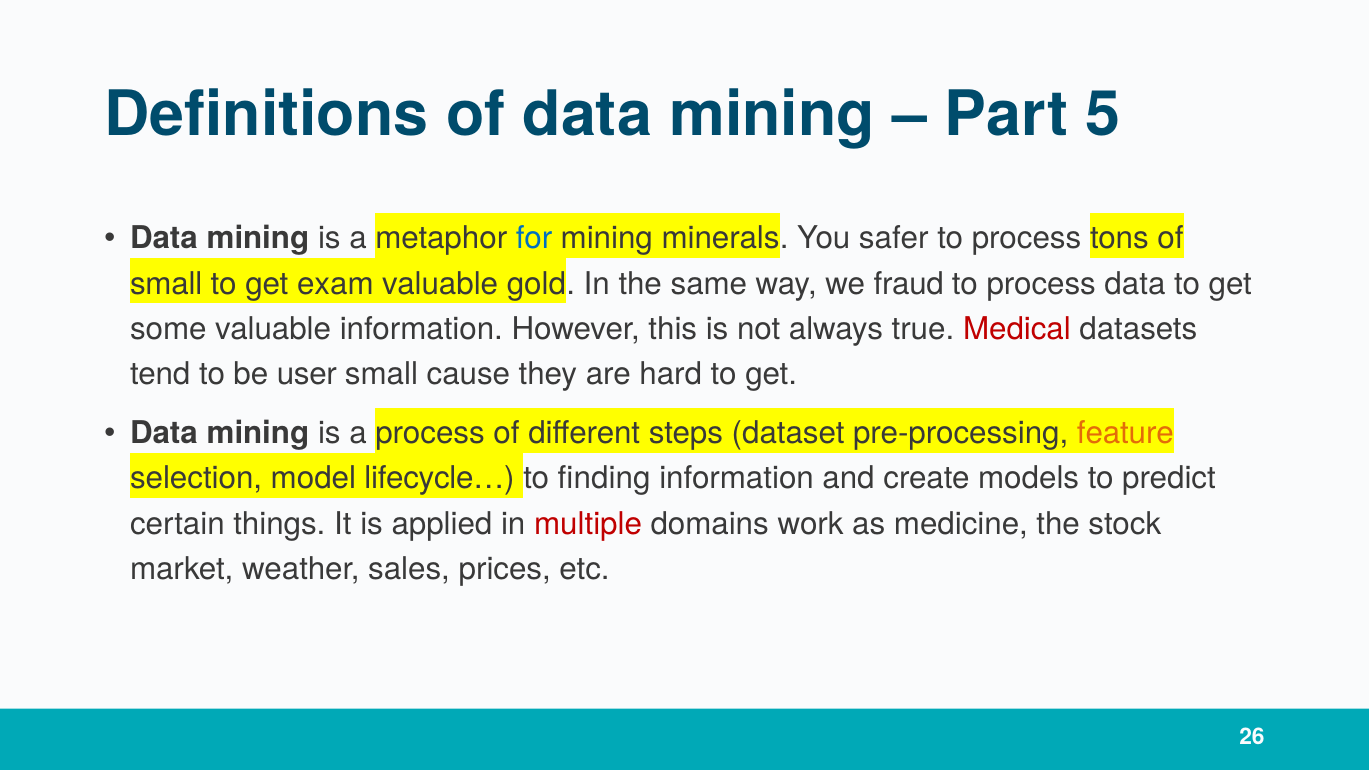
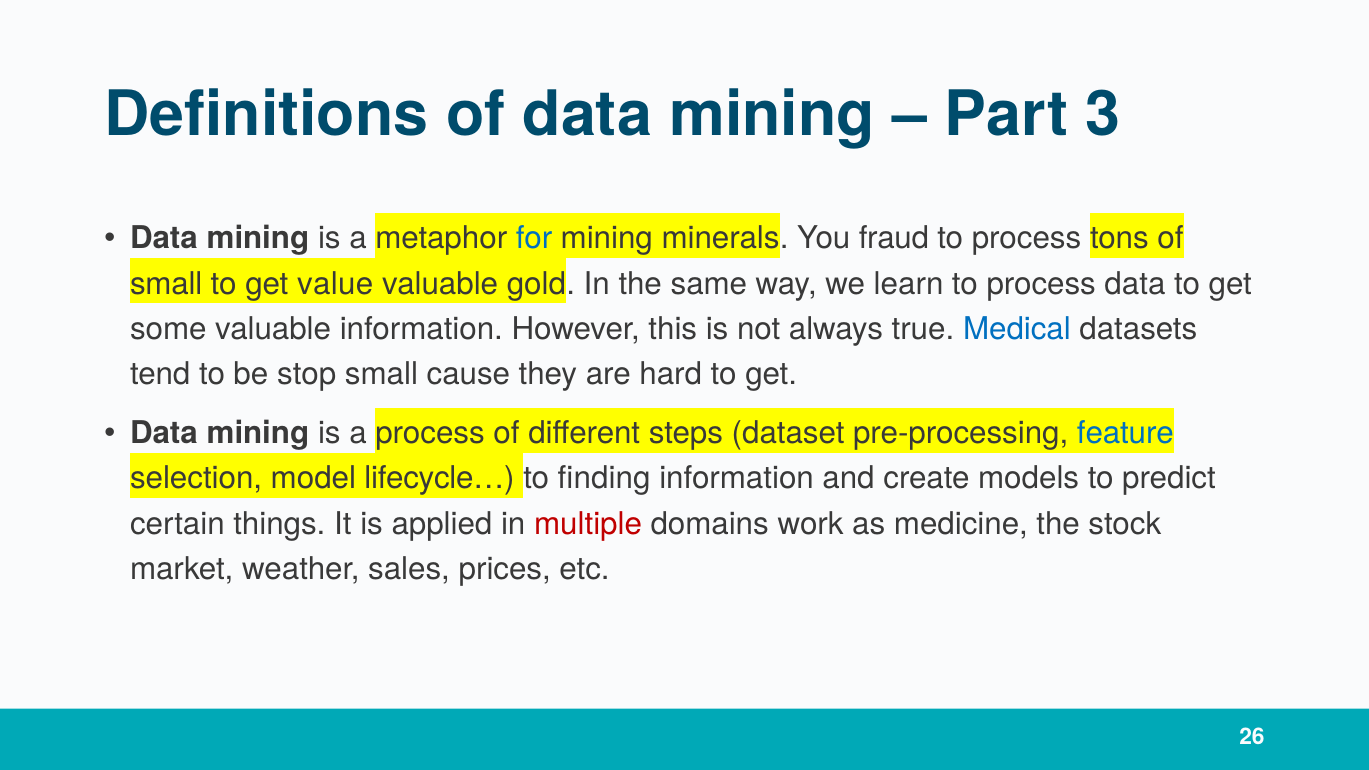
5: 5 -> 3 (1103, 115)
safer: safer -> fraud (894, 239)
exam: exam -> value (335, 284)
fraud: fraud -> learn (909, 284)
Medical colour: red -> blue (1017, 329)
user: user -> stop (307, 374)
feature colour: orange -> blue (1125, 434)
